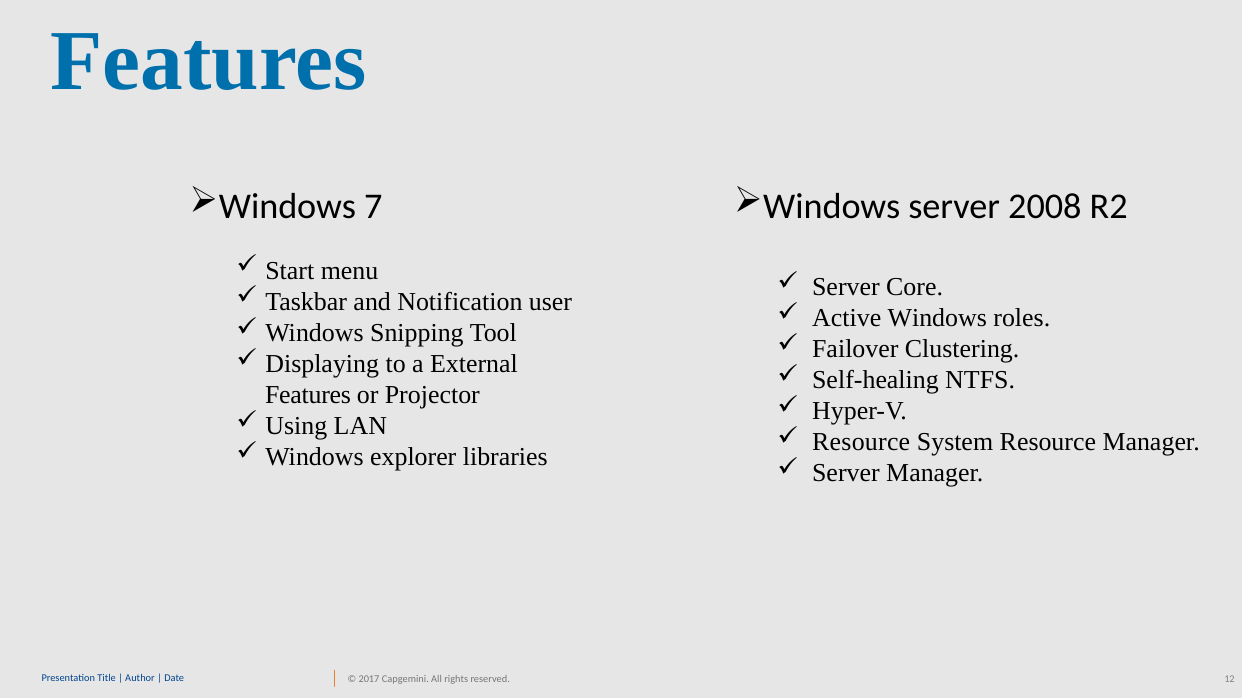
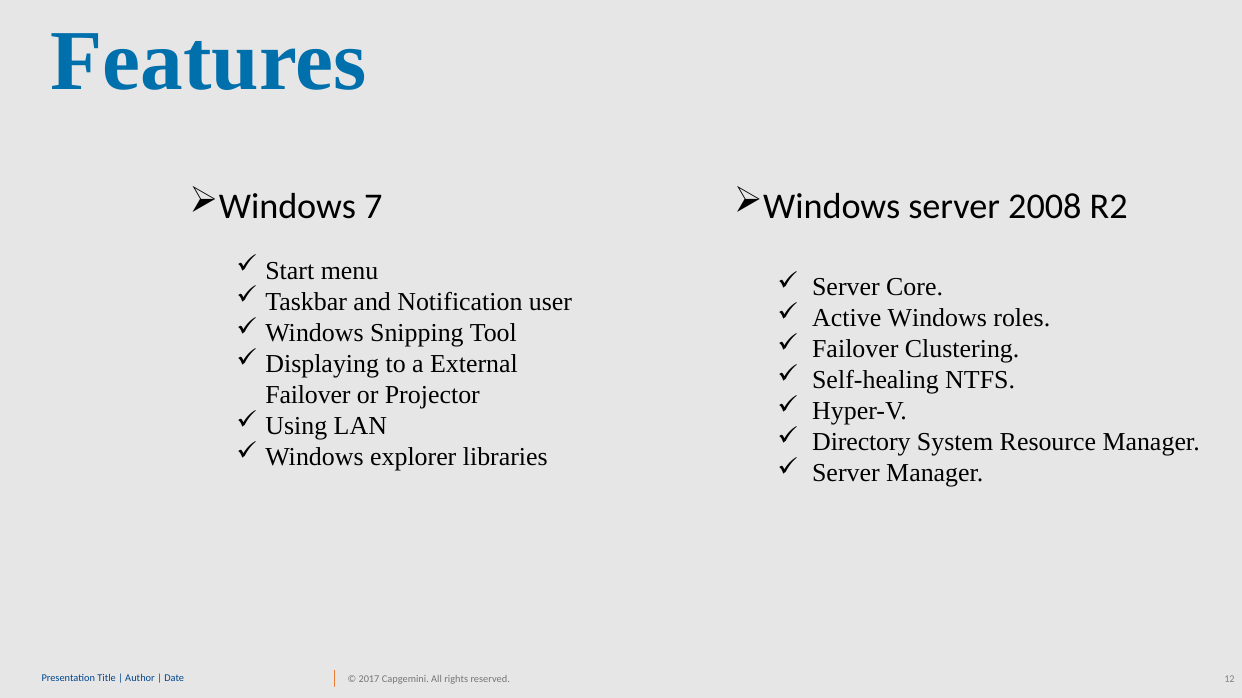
Features: Features -> Failover (308, 395)
Resource: Resource -> Directory (861, 443)
